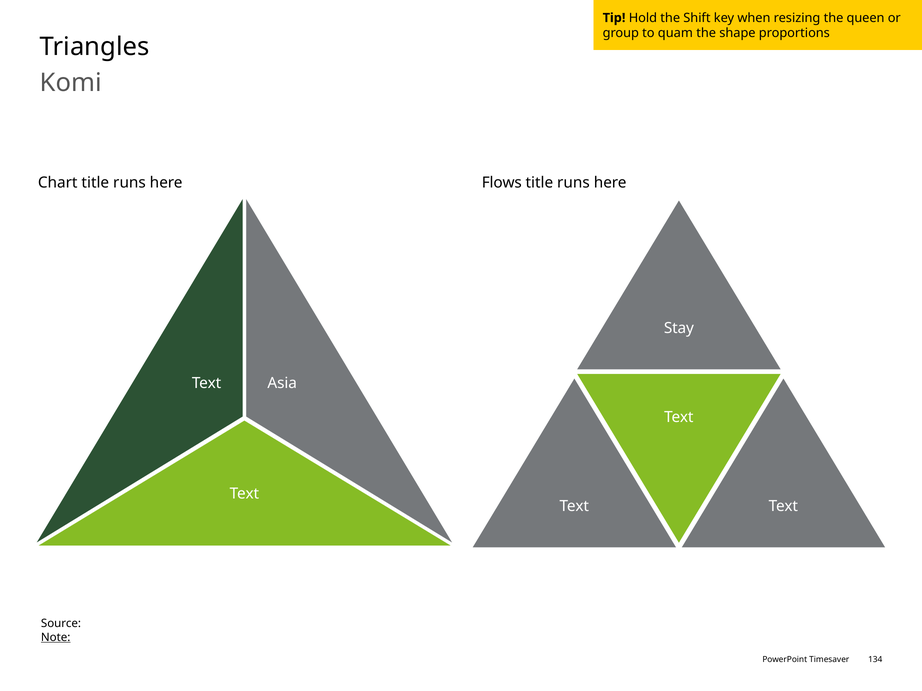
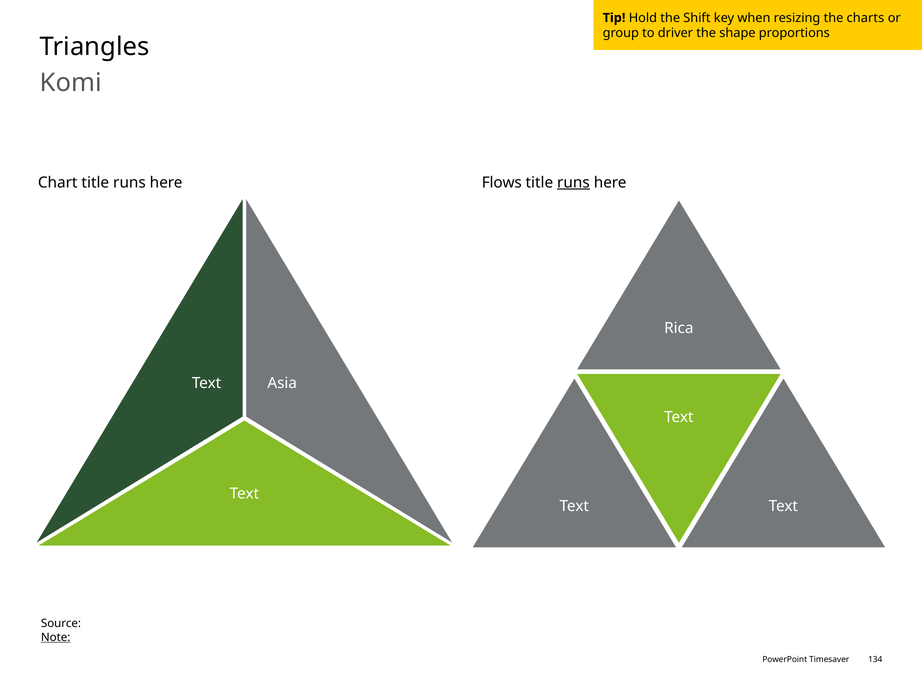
queen: queen -> charts (865, 18)
quam: quam -> driver (675, 33)
runs underline: none -> present (573, 183)
Stay: Stay -> Rica (679, 328)
